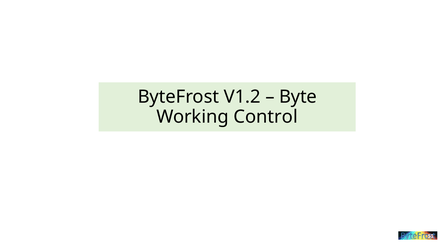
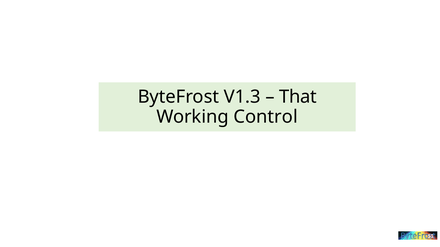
V1.2: V1.2 -> V1.3 (242, 97)
Byte: Byte -> That (298, 97)
